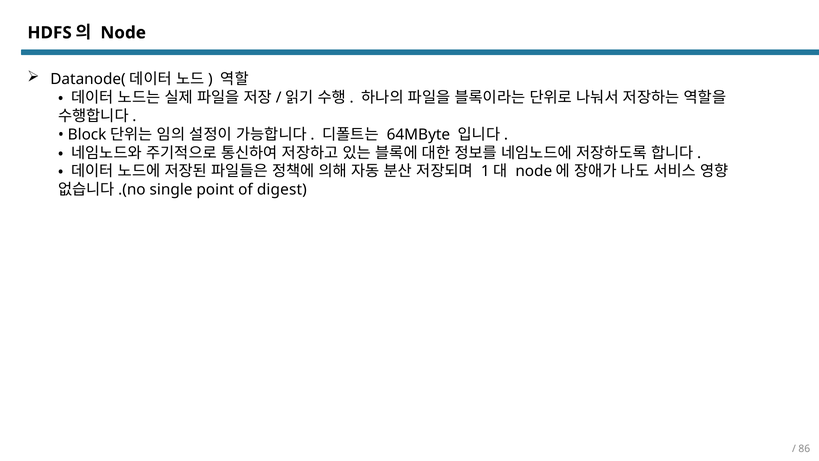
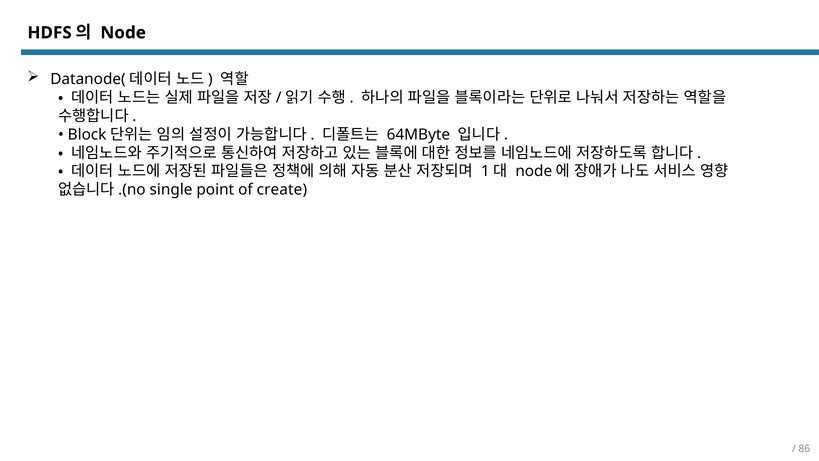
digest: digest -> create (282, 190)
